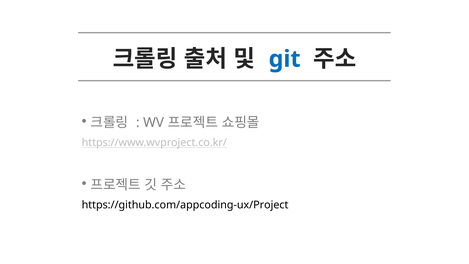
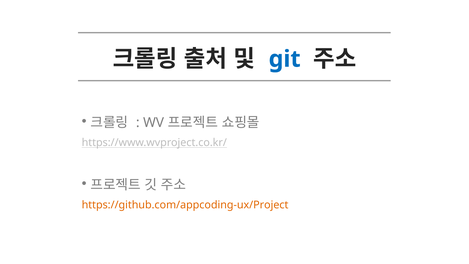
https://github.com/appcoding-ux/Project colour: black -> orange (185, 205)
